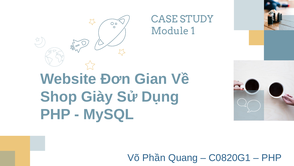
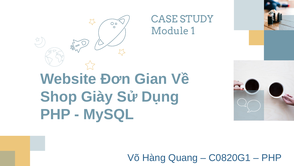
Phần: Phần -> Hàng (154, 157)
